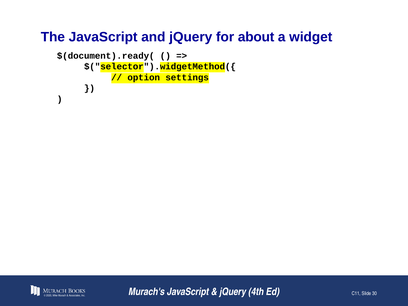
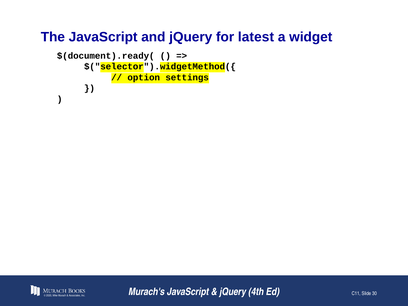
about: about -> latest (256, 37)
